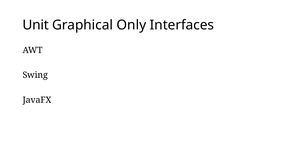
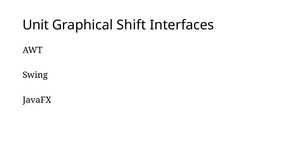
Only: Only -> Shift (131, 25)
